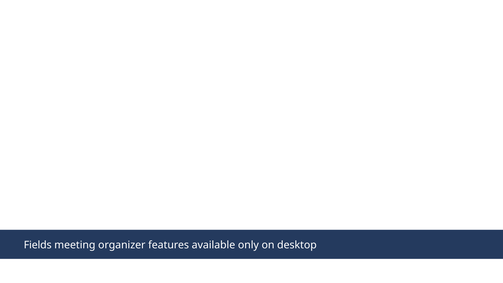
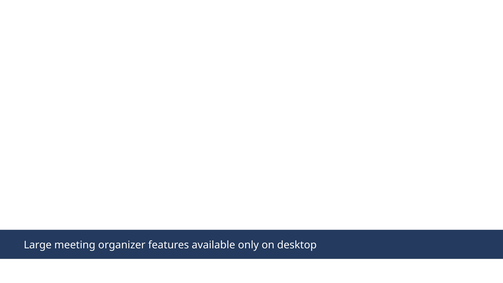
Fields: Fields -> Large (38, 245)
